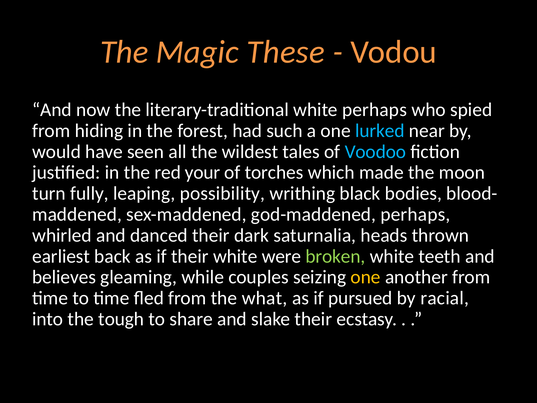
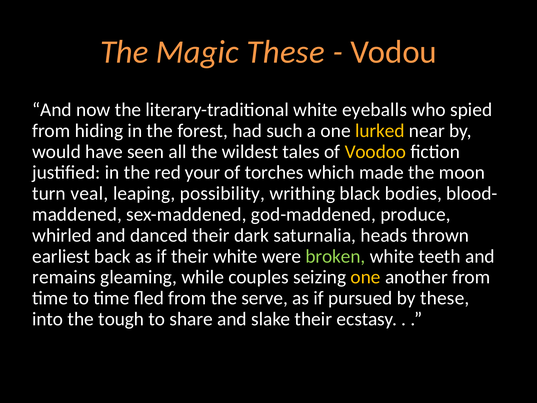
white perhaps: perhaps -> eyeballs (374, 110)
lurked colour: light blue -> yellow (380, 131)
Voodoo colour: light blue -> yellow (375, 152)
fully: fully -> veal (89, 193)
god-maddened perhaps: perhaps -> produce (415, 214)
believes: believes -> remains (64, 277)
what: what -> serve (265, 298)
by racial: racial -> these (445, 298)
